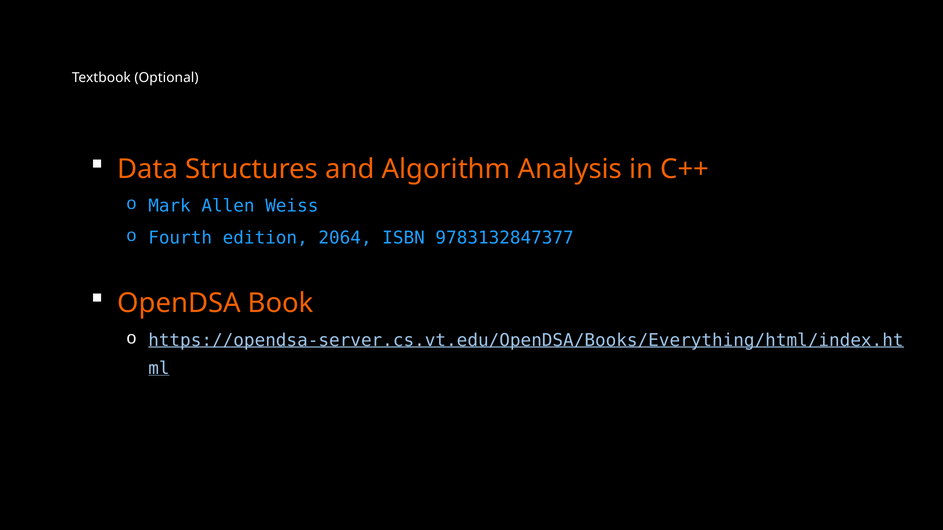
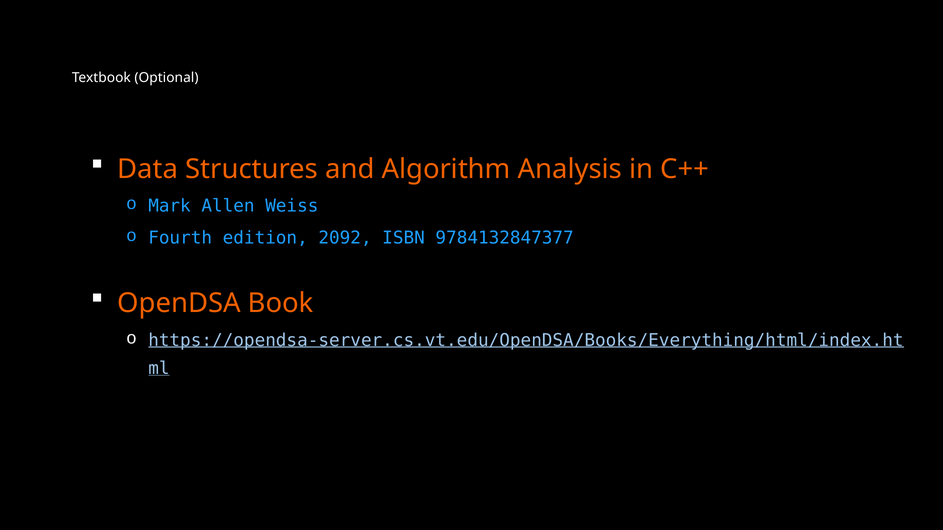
2064: 2064 -> 2092 (345, 238)
9783132847377: 9783132847377 -> 9784132847377 (505, 238)
